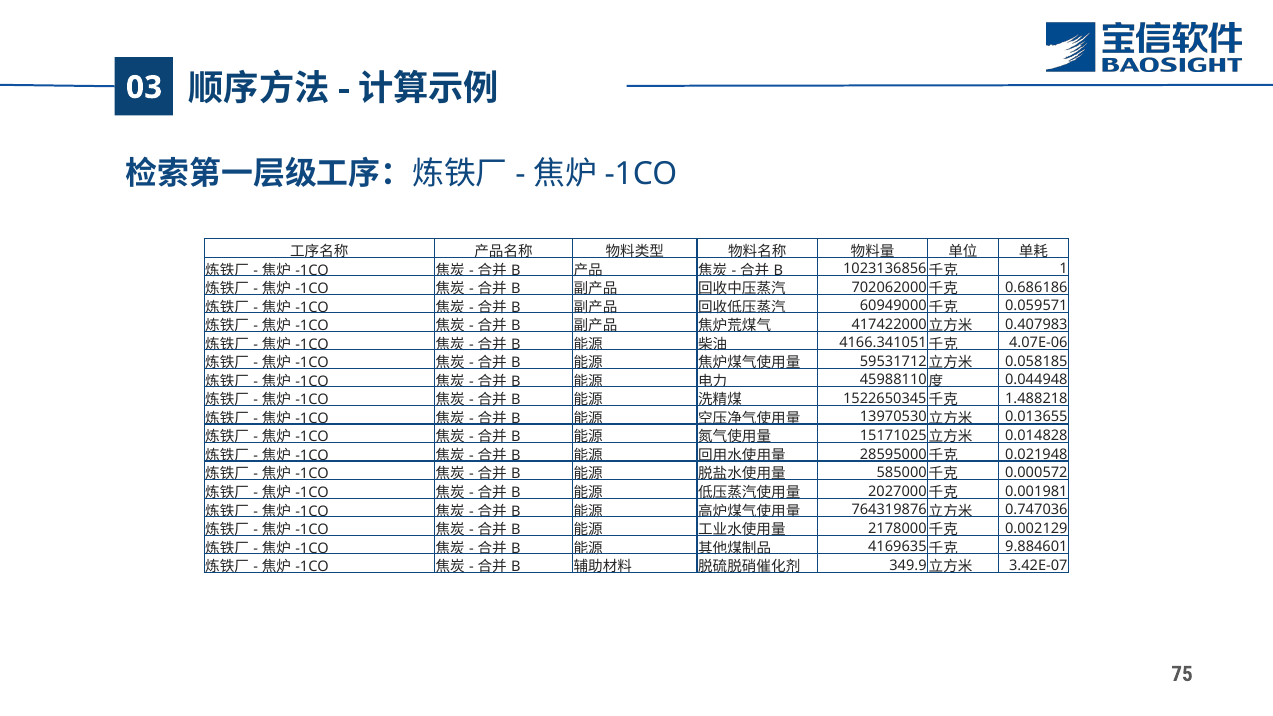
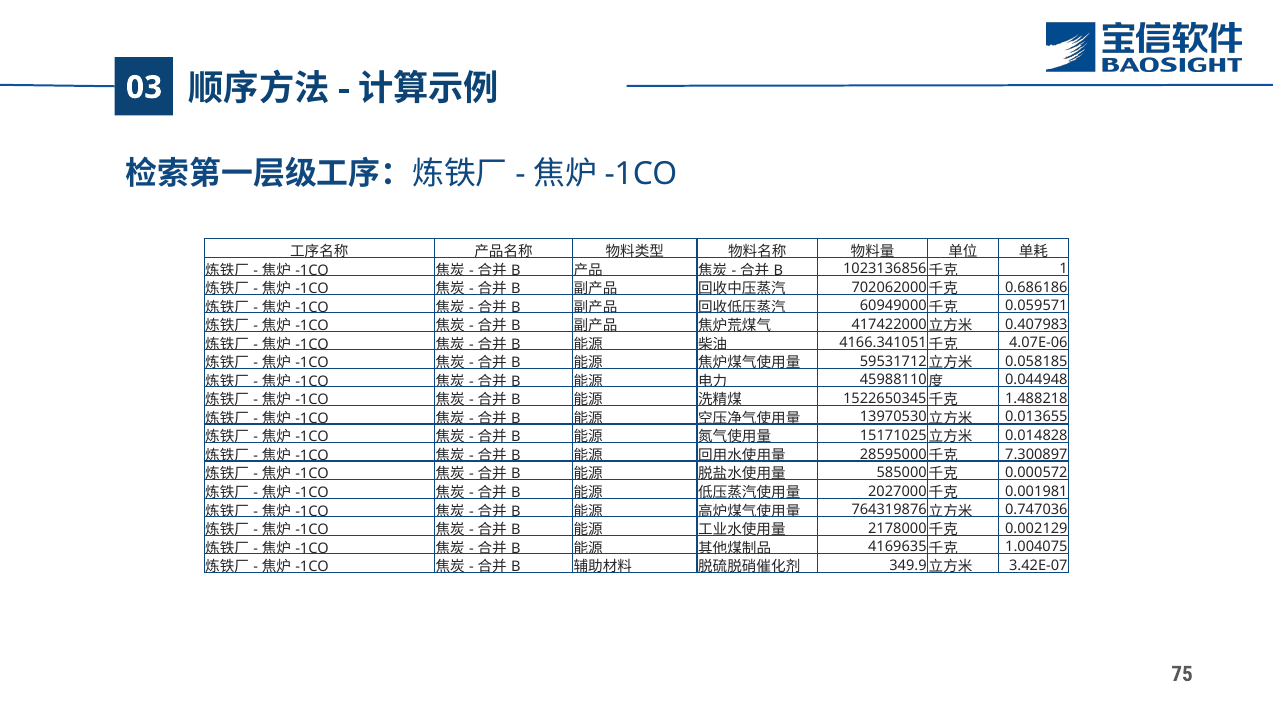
0.021948: 0.021948 -> 7.300897 (1036, 454)
9.884601: 9.884601 -> 1.004075 (1036, 547)
